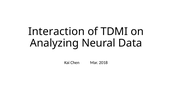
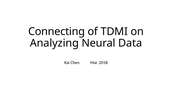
Interaction: Interaction -> Connecting (57, 31)
